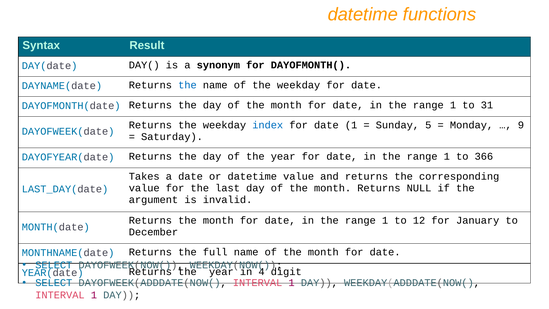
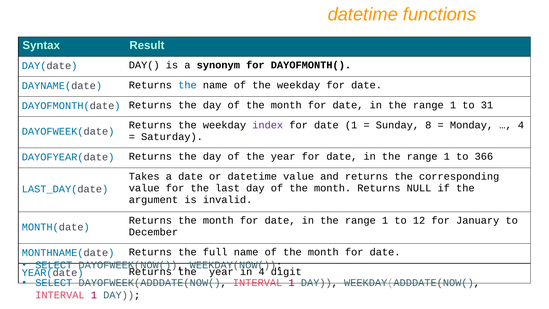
index colour: blue -> purple (268, 125)
5: 5 -> 8 (428, 125)
9: 9 -> 4 (521, 125)
